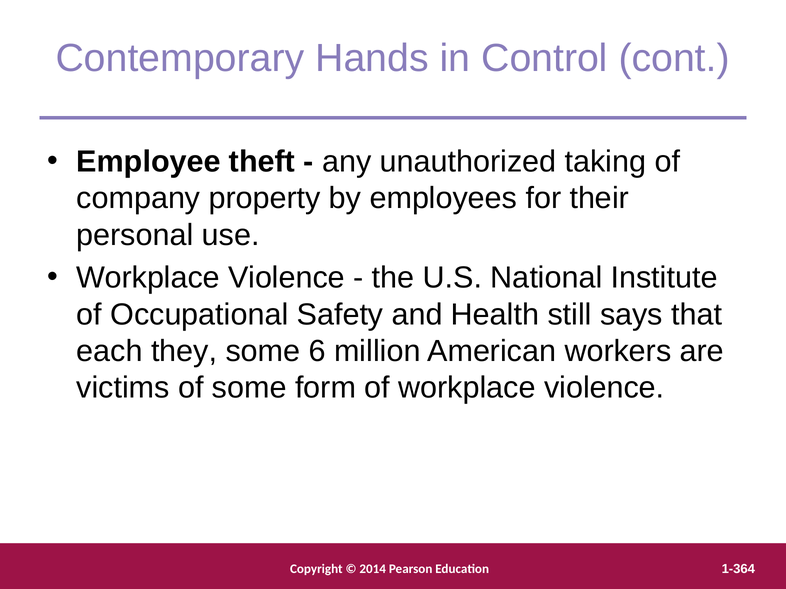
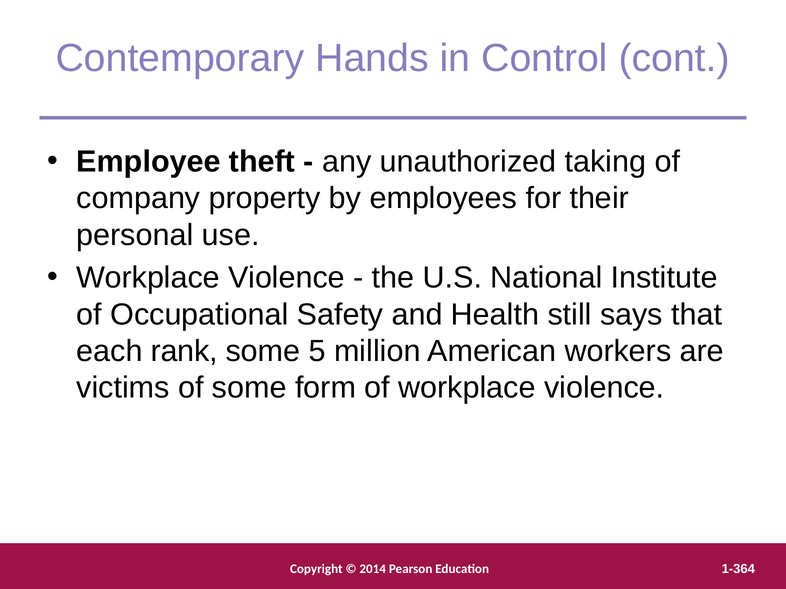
they: they -> rank (184, 352)
6: 6 -> 5 (317, 352)
